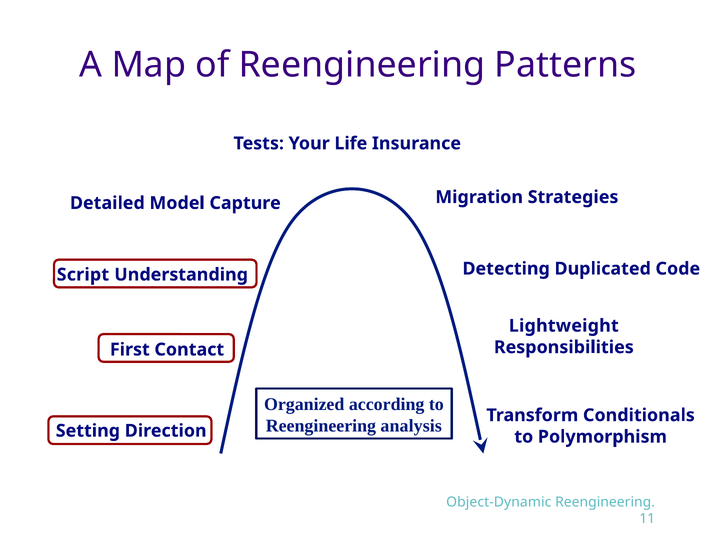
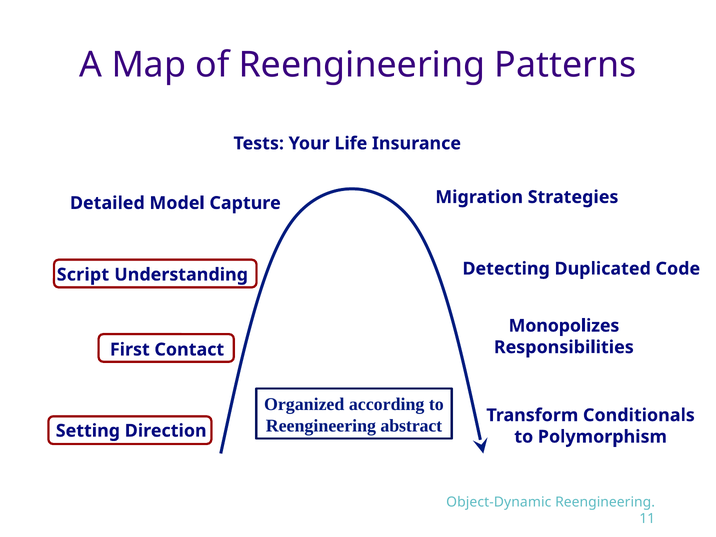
Lightweight: Lightweight -> Monopolizes (564, 326)
analysis: analysis -> abstract (411, 426)
